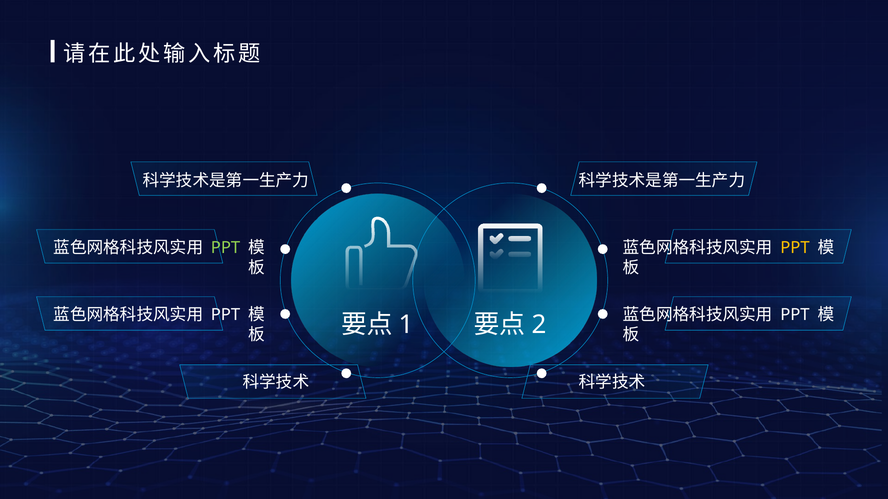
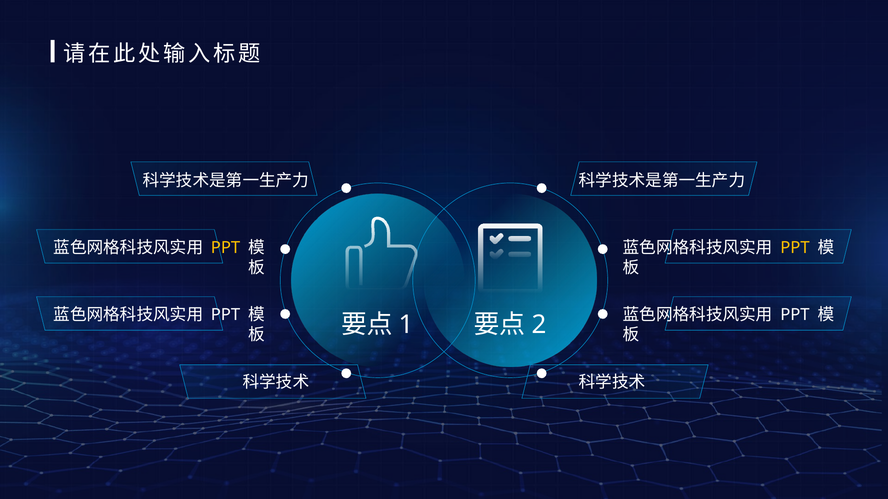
PPT colour: light green -> yellow (226, 248)
